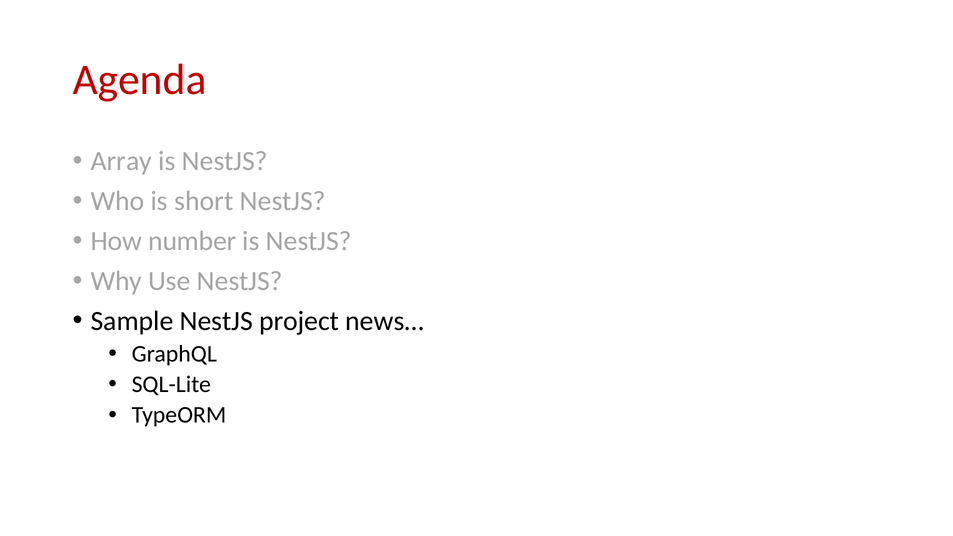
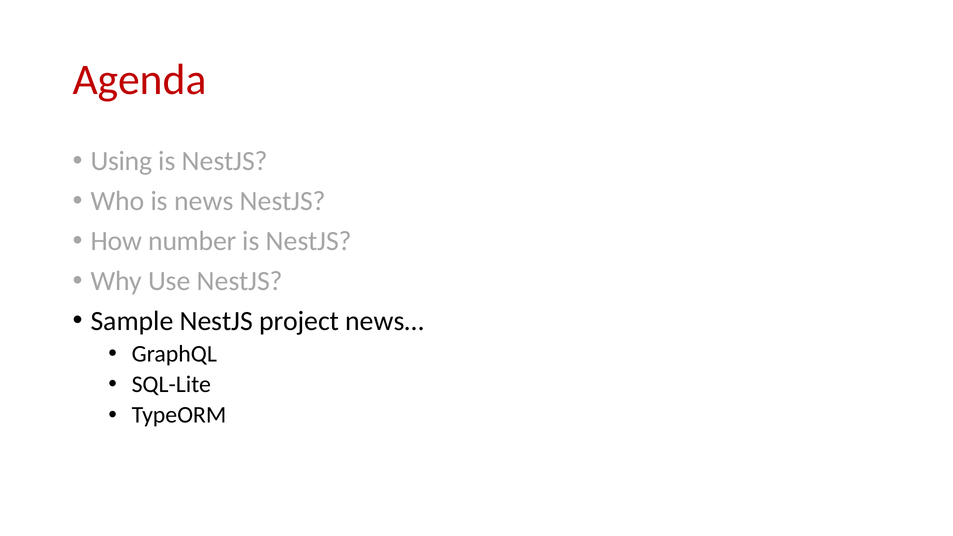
Array: Array -> Using (121, 161)
short: short -> news (204, 201)
